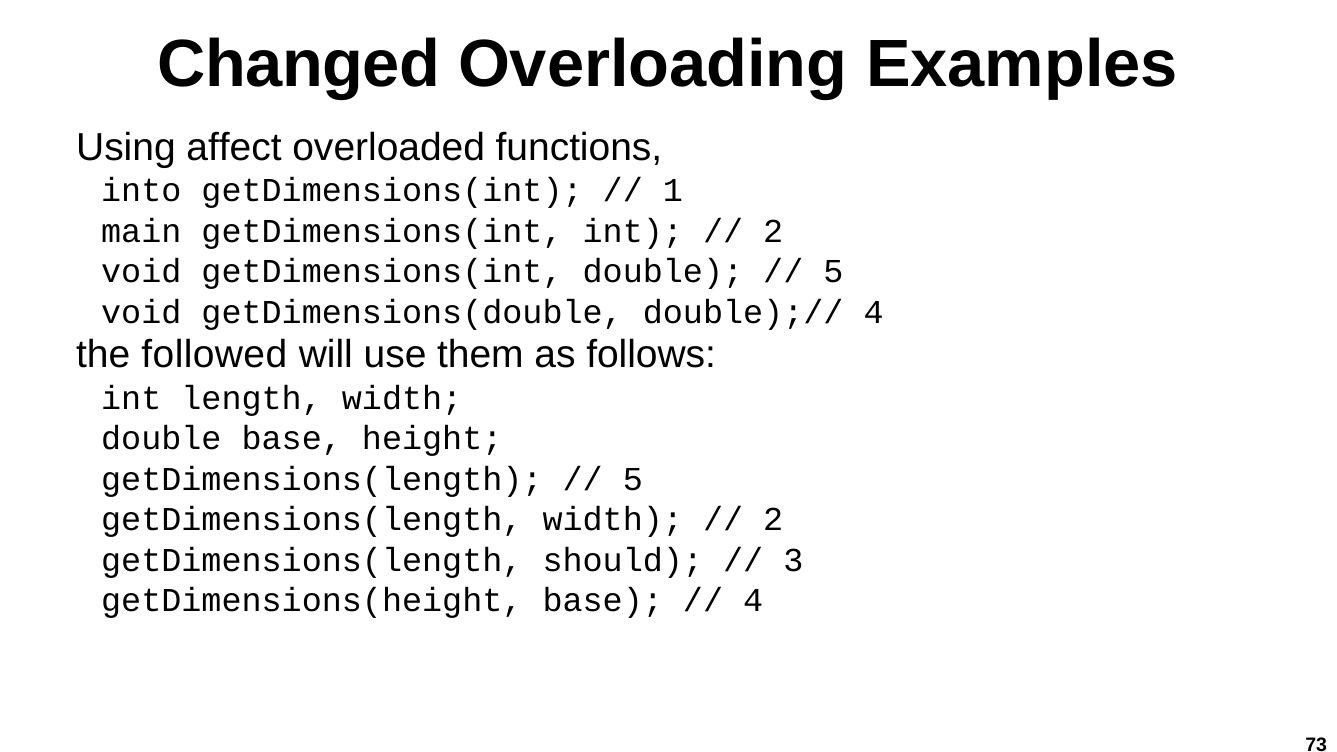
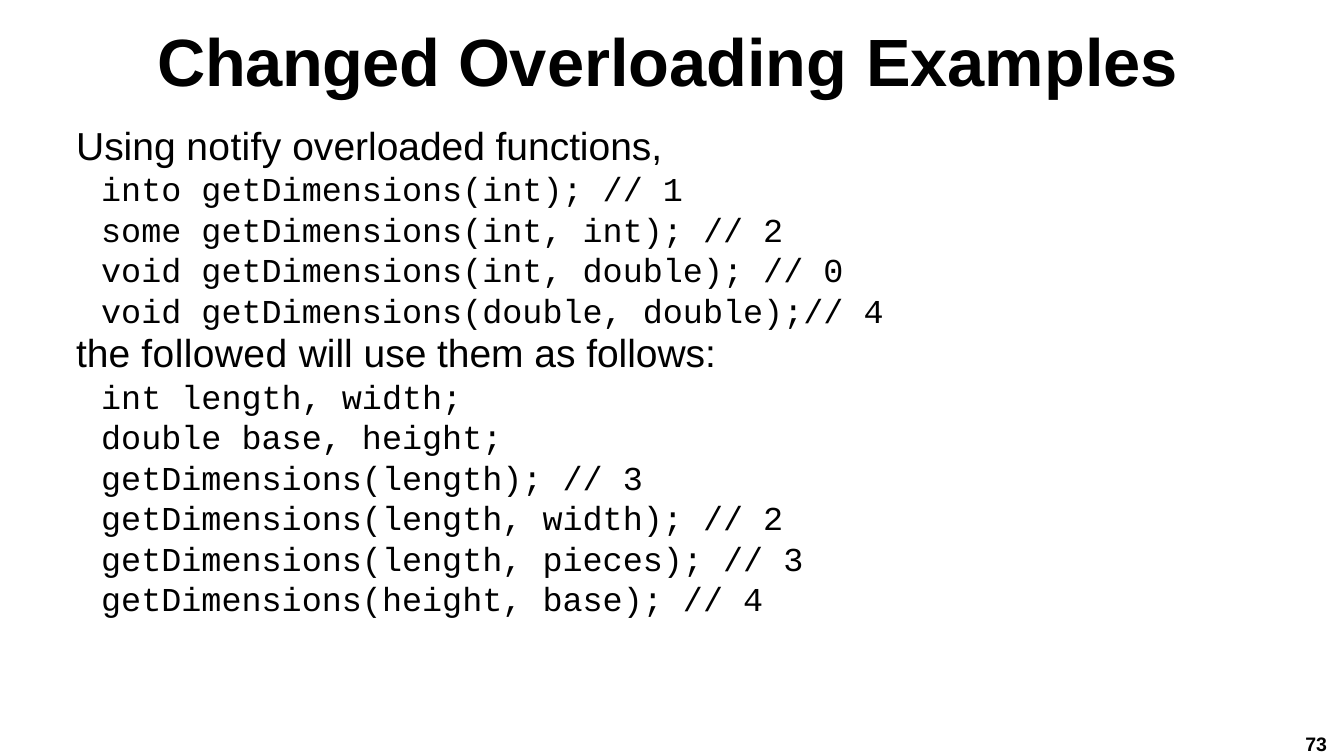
affect: affect -> notify (234, 147)
main: main -> some (141, 231)
5: 5 -> 0 (833, 272)
5: 5 -> 3 (633, 479)
should: should -> pieces (623, 560)
